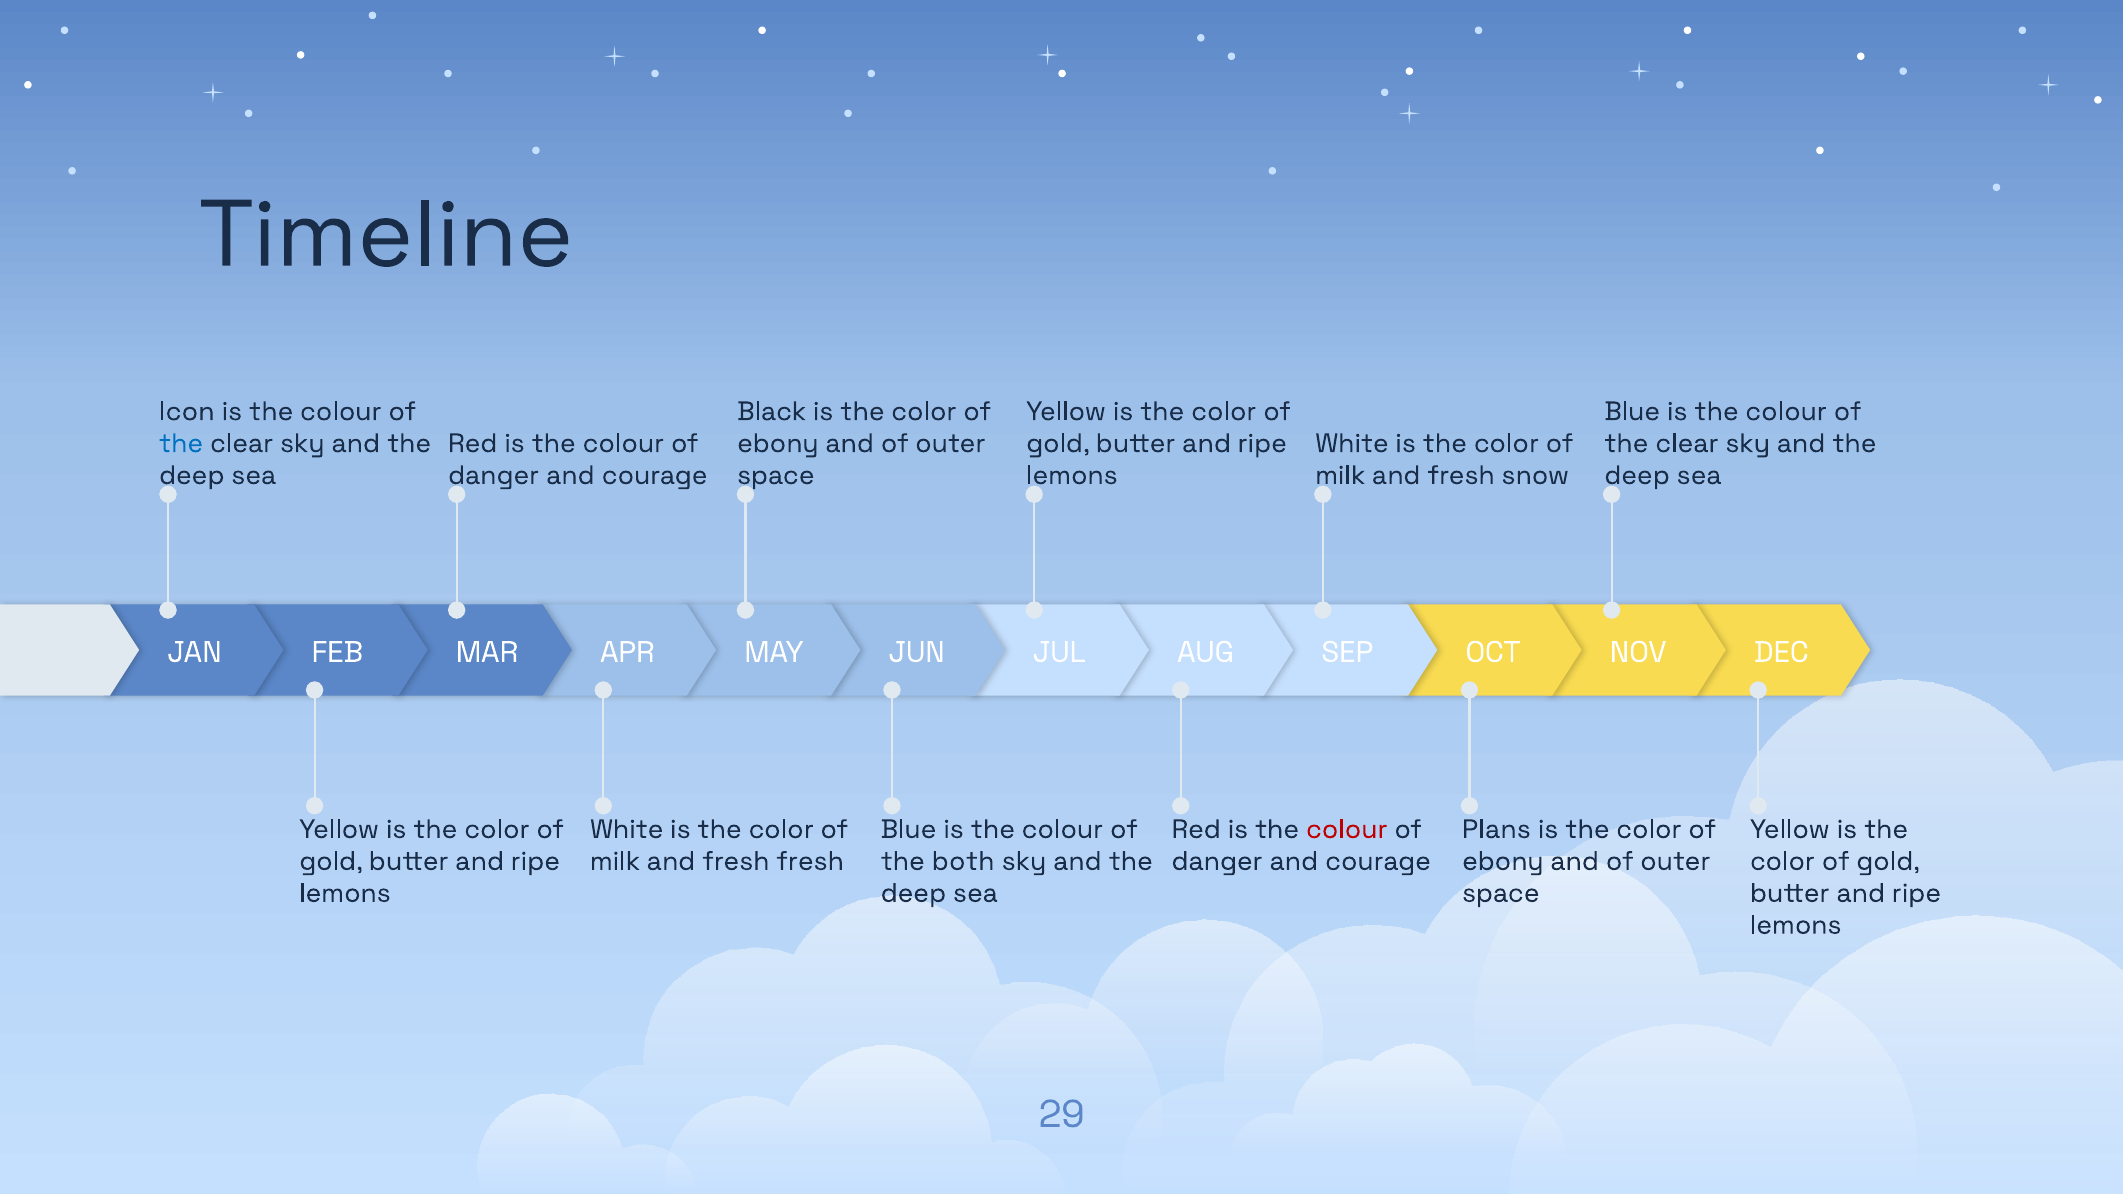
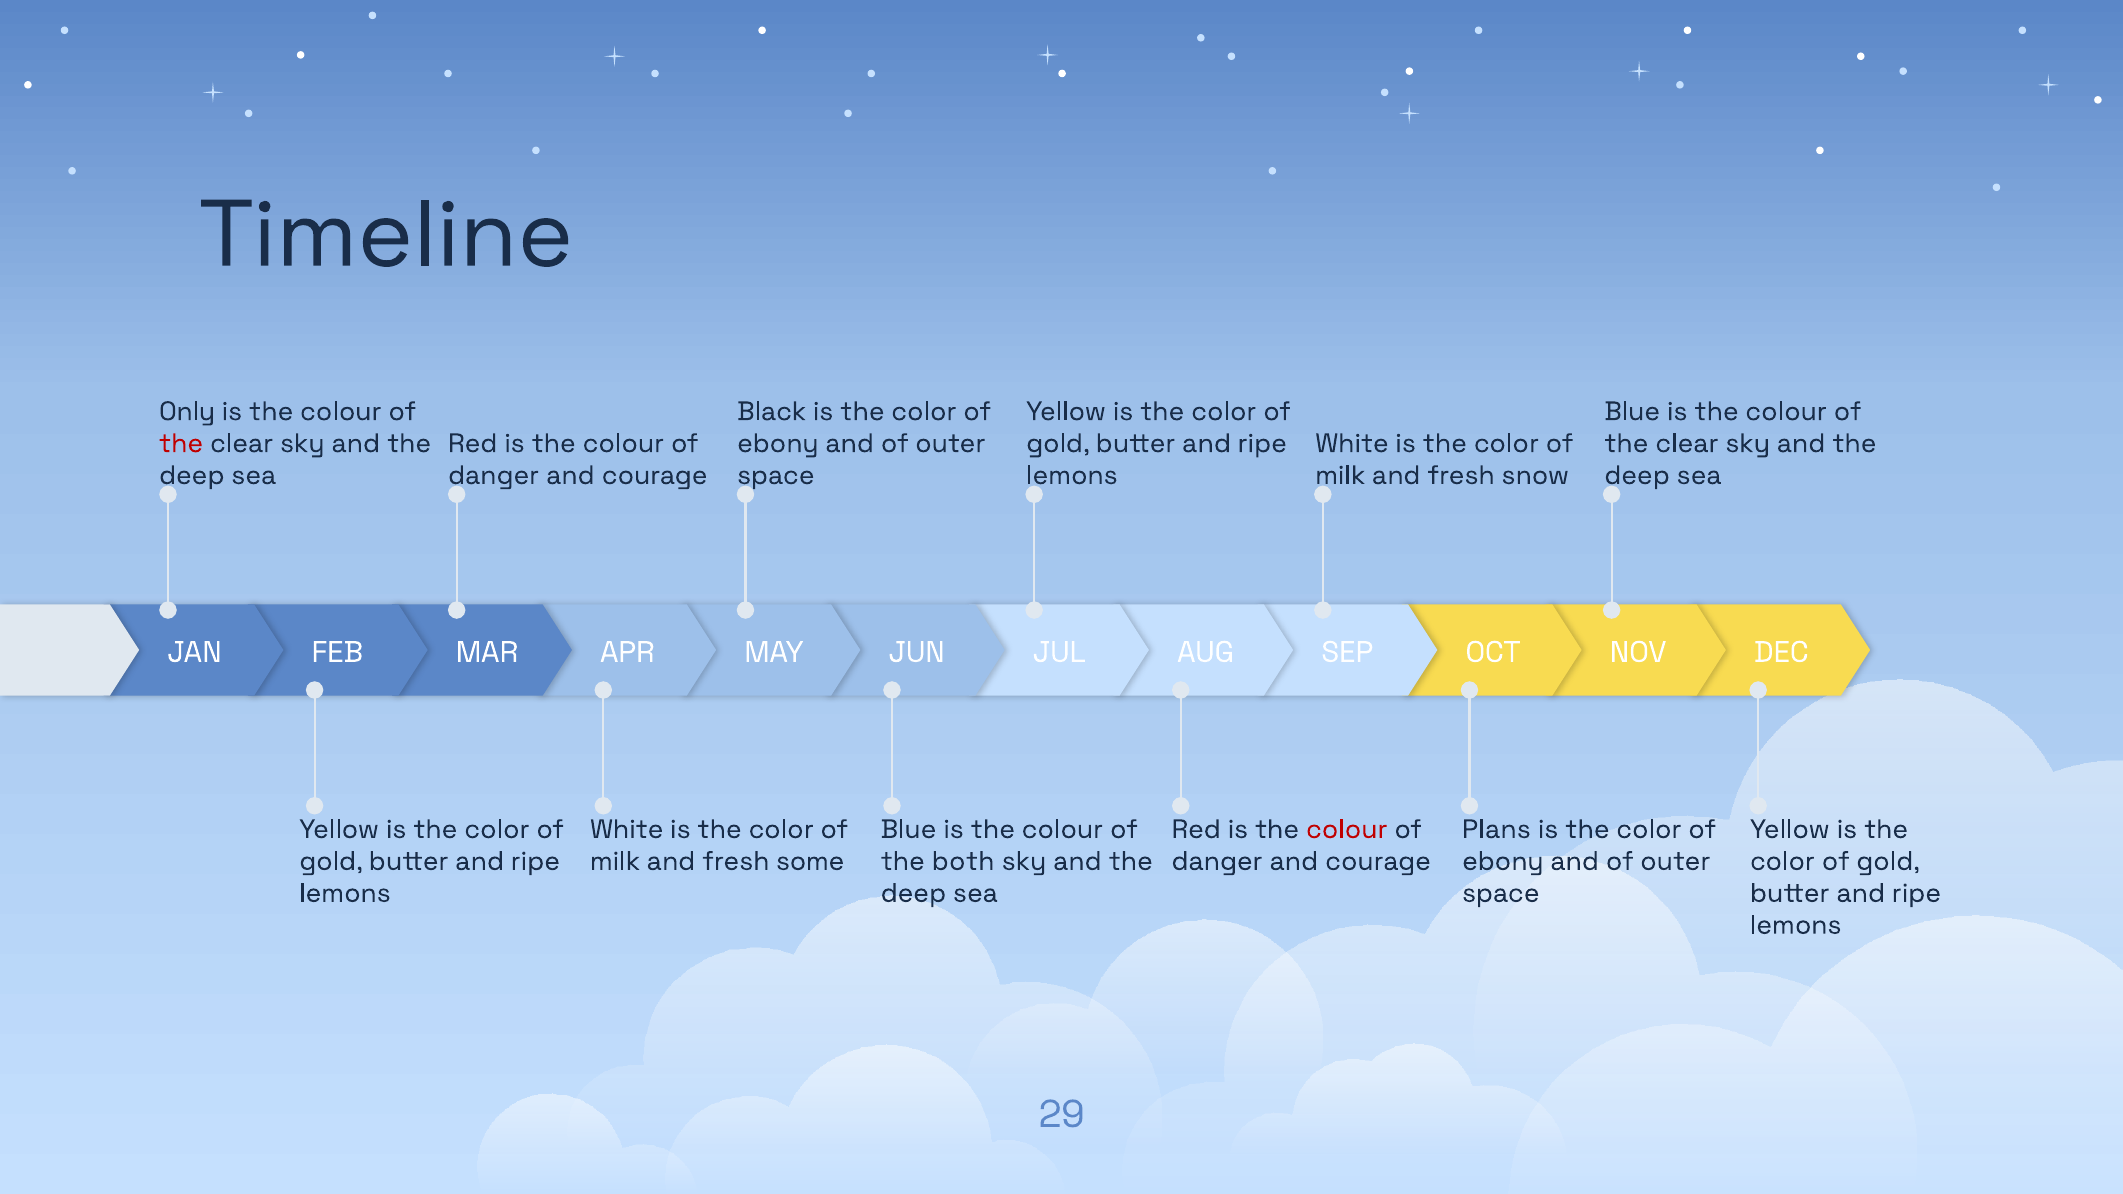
Icon: Icon -> Only (187, 411)
the colour: blue -> red (181, 443)
fresh fresh: fresh -> some (810, 861)
